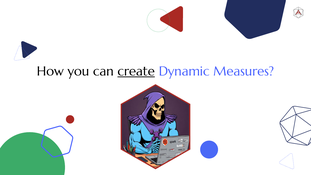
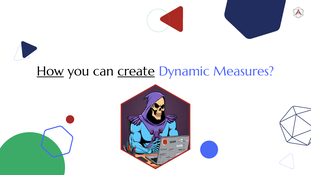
How underline: none -> present (50, 71)
